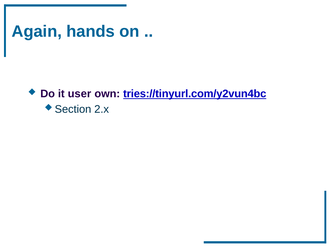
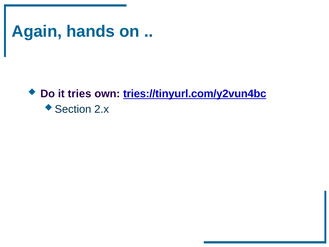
user: user -> tries (80, 94)
